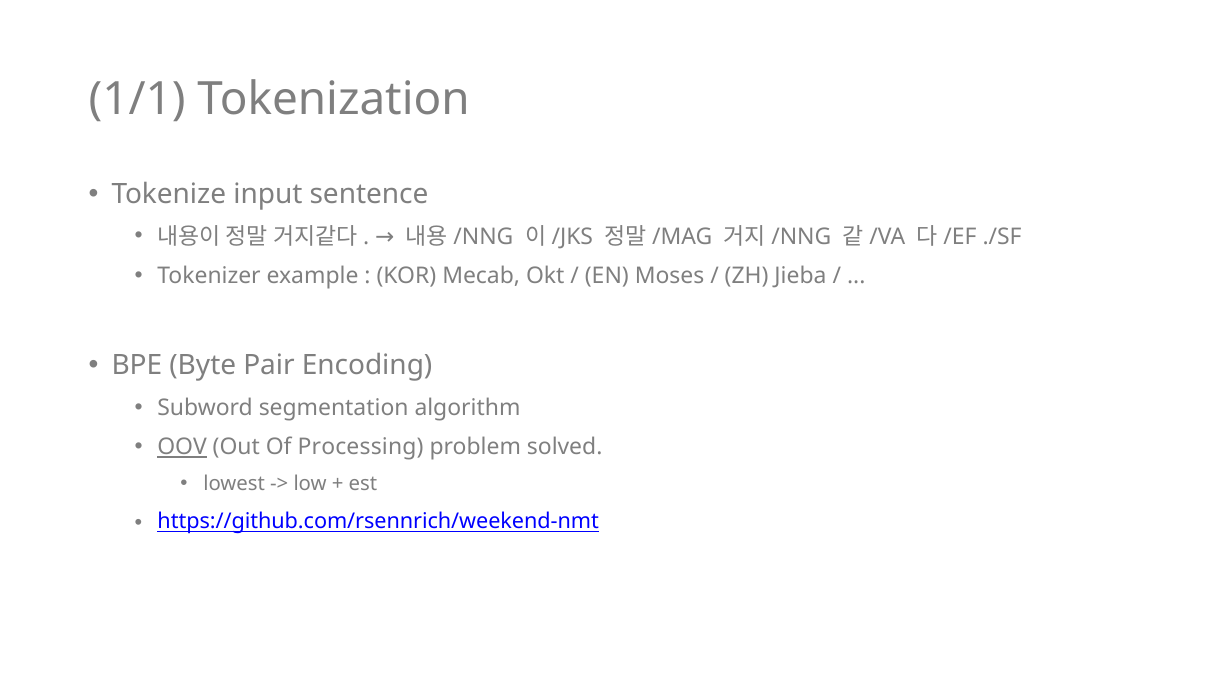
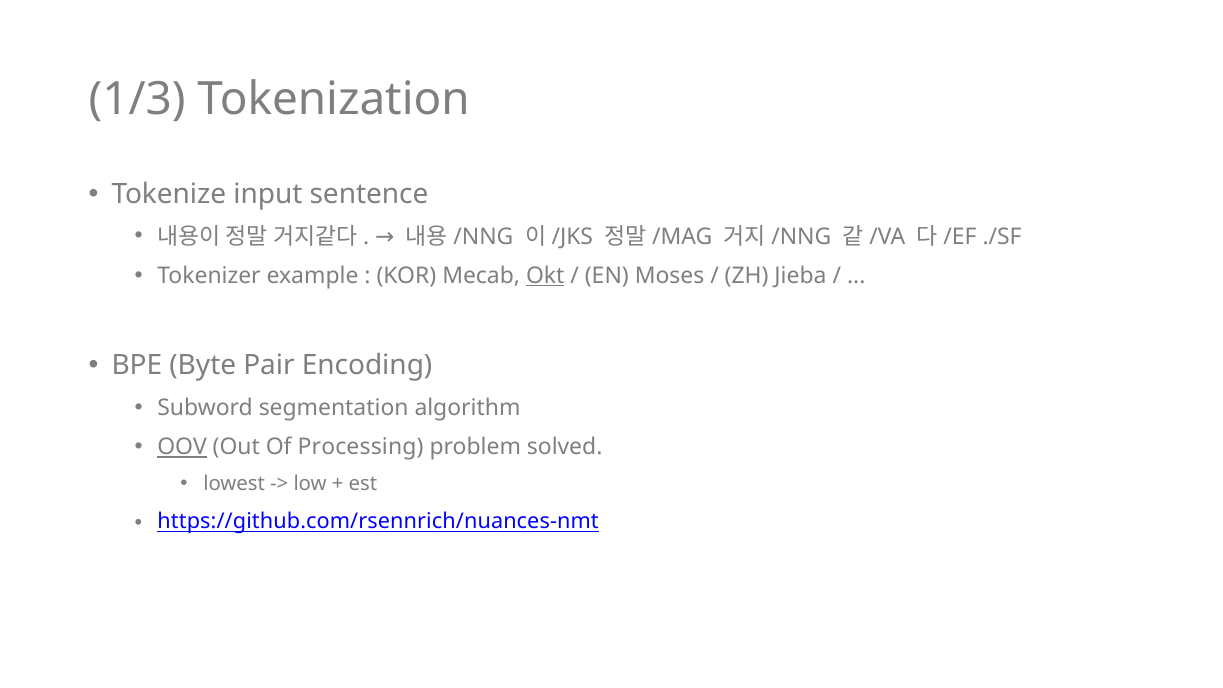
1/1: 1/1 -> 1/3 (137, 99)
Okt underline: none -> present (545, 276)
https://github.com/rsennrich/weekend-nmt: https://github.com/rsennrich/weekend-nmt -> https://github.com/rsennrich/nuances-nmt (378, 522)
